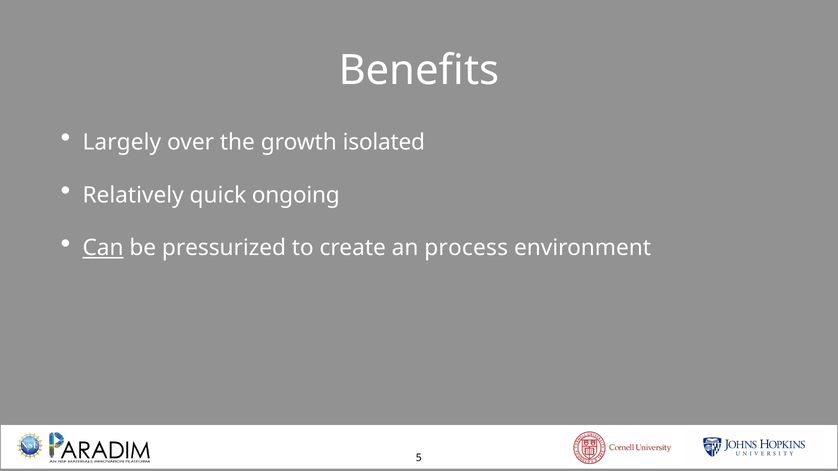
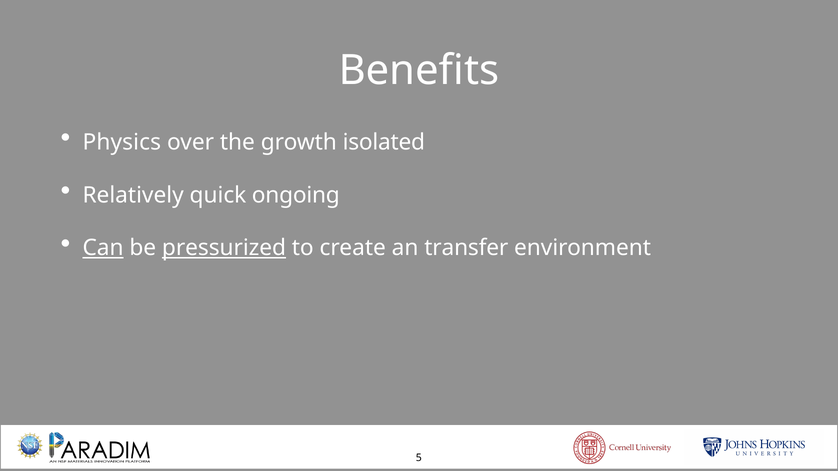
Largely: Largely -> Physics (122, 142)
pressurized underline: none -> present (224, 248)
process: process -> transfer (466, 248)
